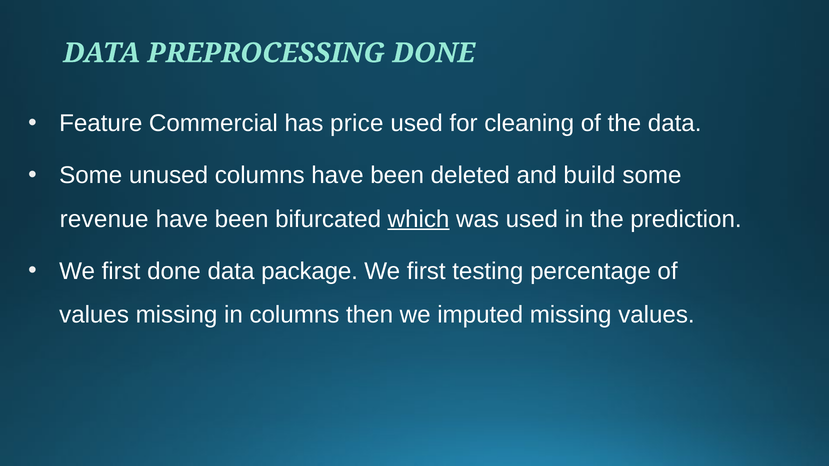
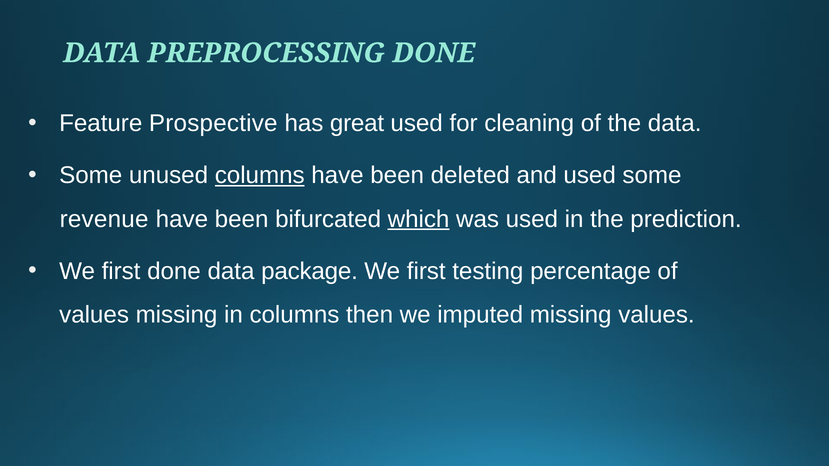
Commercial: Commercial -> Prospective (213, 123)
price: price -> great (357, 123)
columns underline: none -> present (260, 176)
and build: build -> used (590, 176)
